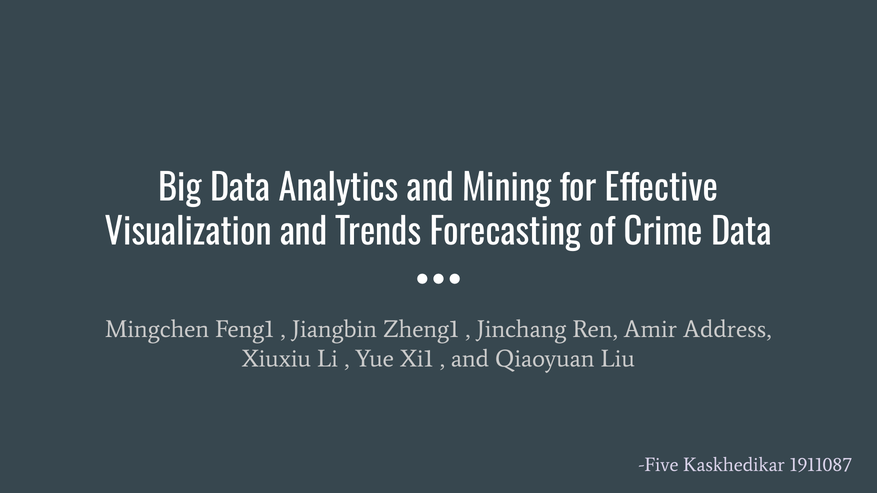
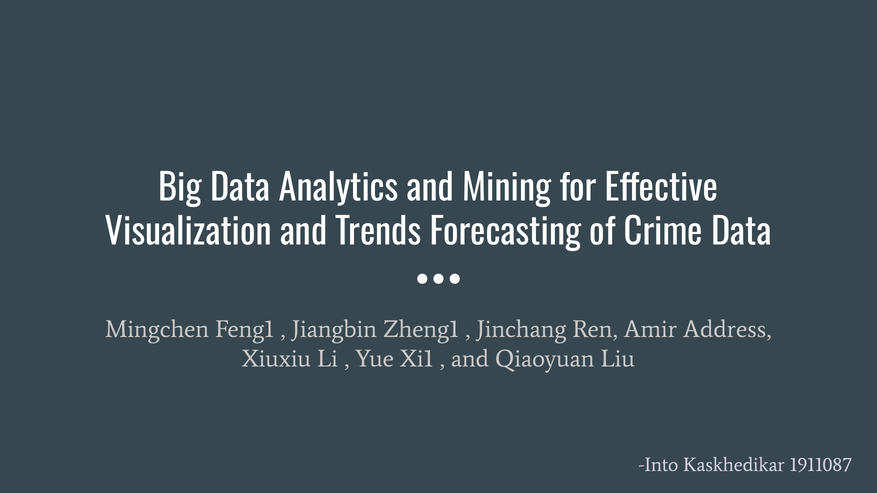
Five: Five -> Into (658, 465)
